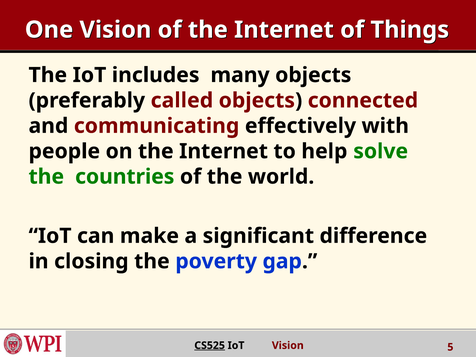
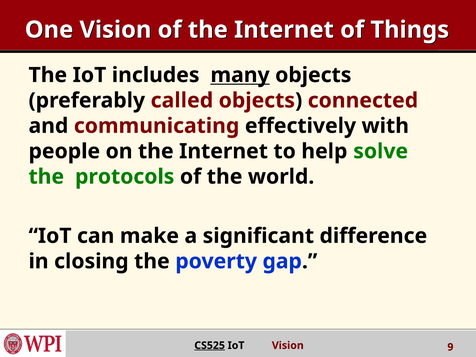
many underline: none -> present (240, 75)
countries: countries -> protocols (125, 177)
5: 5 -> 9 (450, 347)
